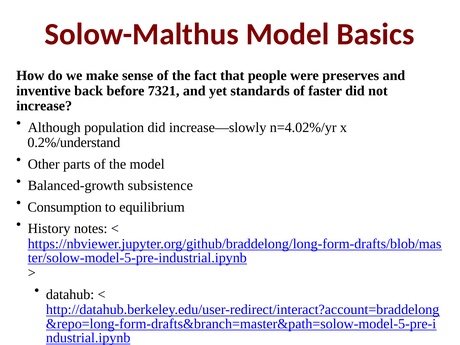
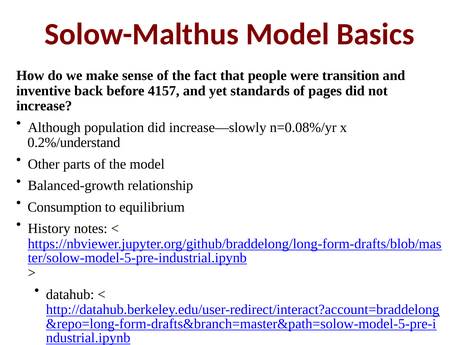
preserves: preserves -> transition (351, 76)
7321: 7321 -> 4157 (164, 91)
faster: faster -> pages (325, 91)
n=4.02%/yr: n=4.02%/yr -> n=0.08%/yr (303, 127)
subsistence: subsistence -> relationship (160, 186)
